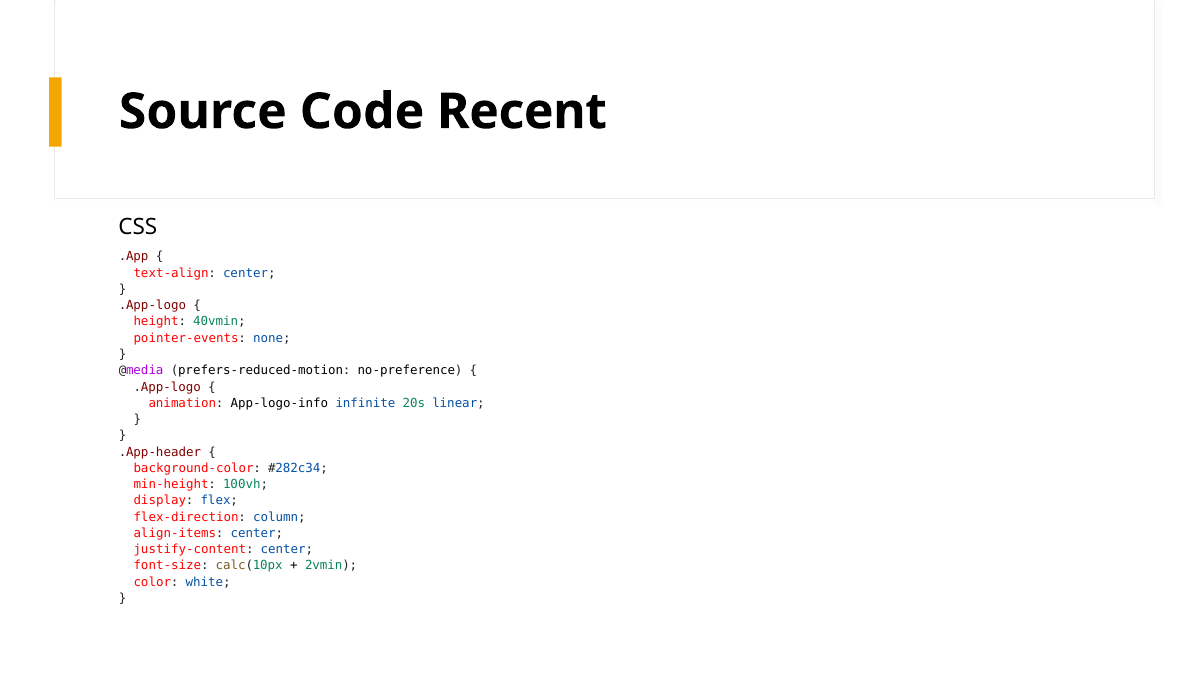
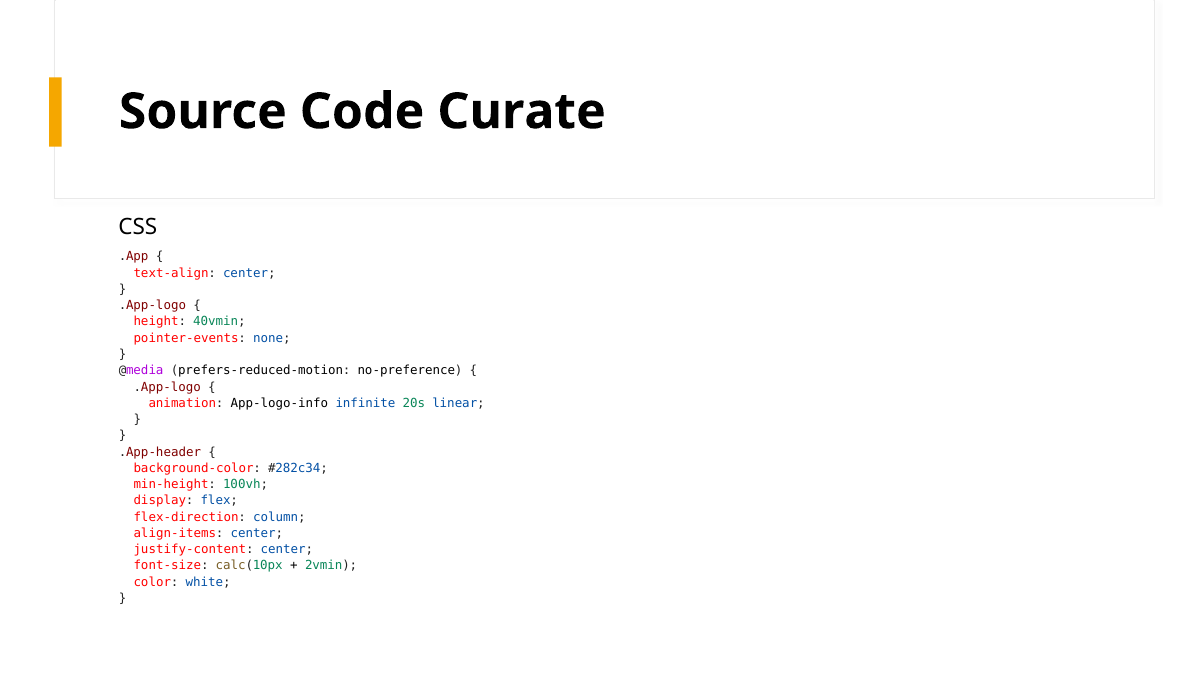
Recent: Recent -> Curate (522, 112)
